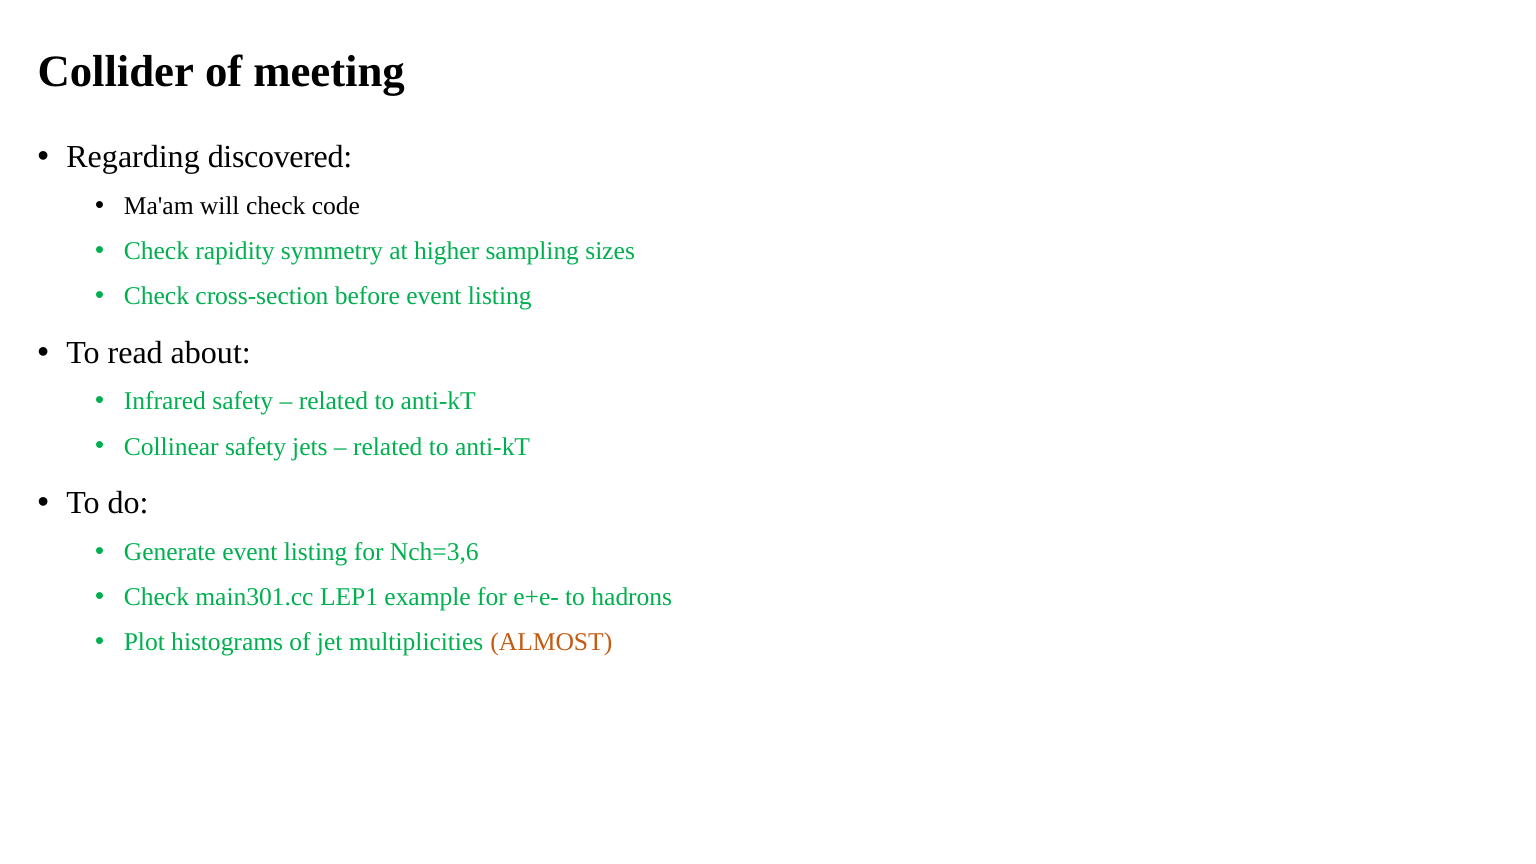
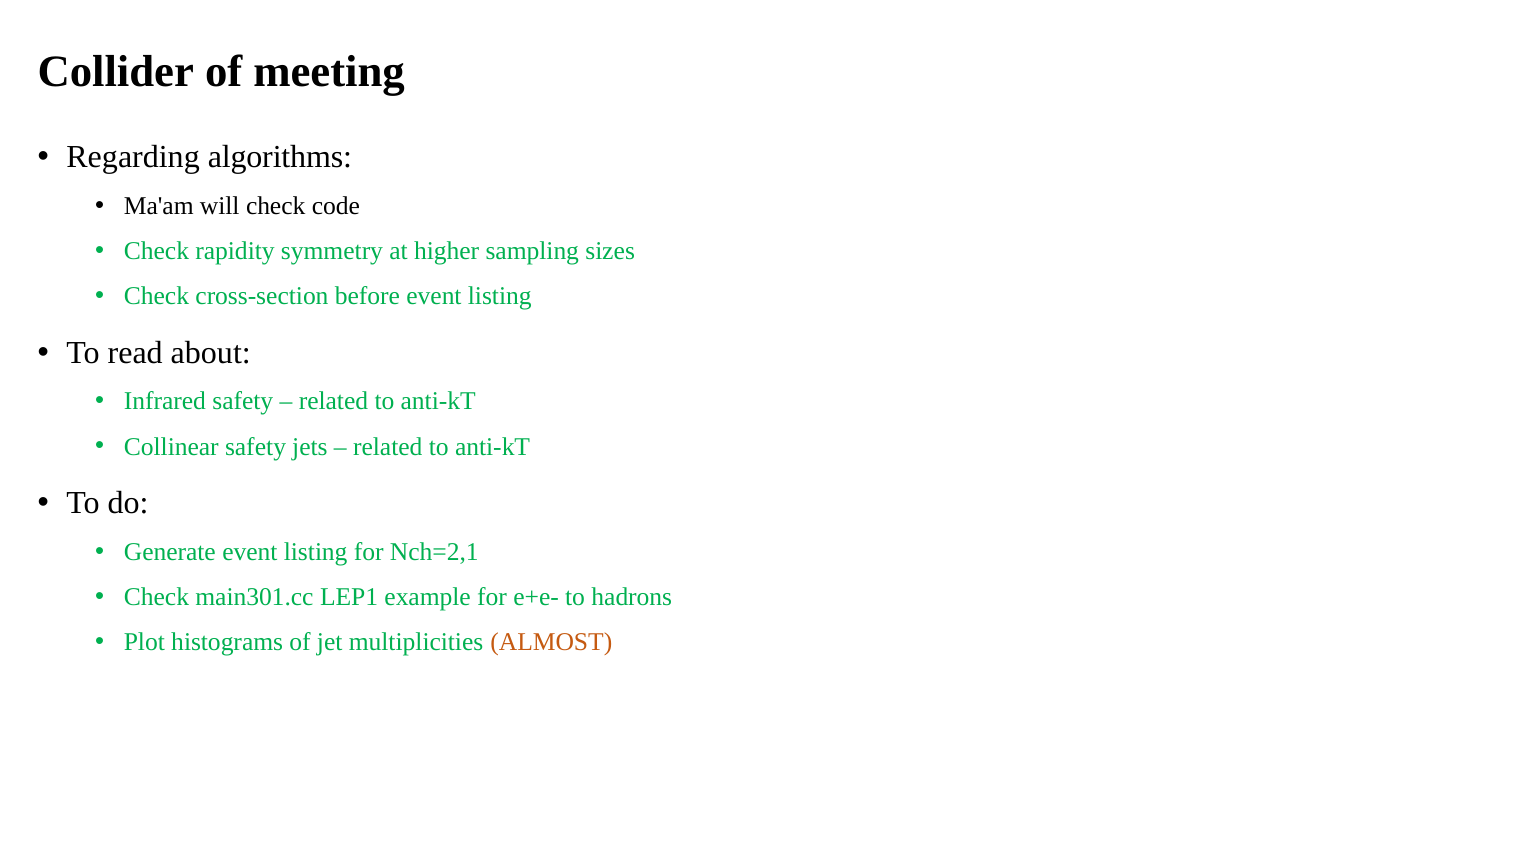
discovered: discovered -> algorithms (280, 157)
Nch=3,6: Nch=3,6 -> Nch=2,1 (434, 552)
